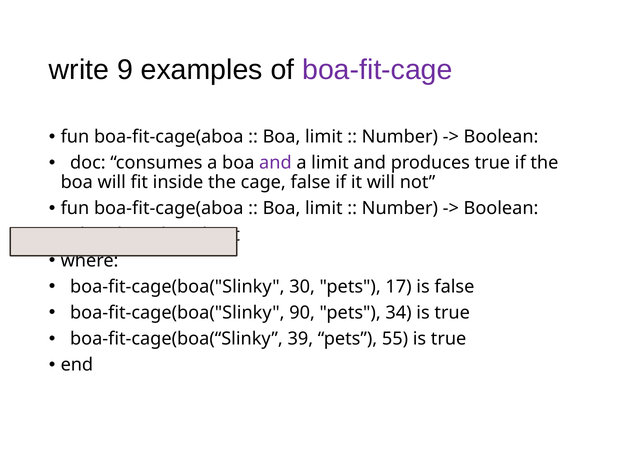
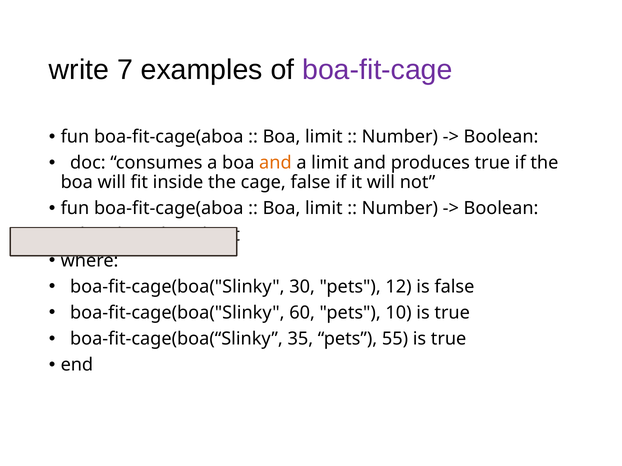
9: 9 -> 7 (125, 70)
and colour: purple -> orange (275, 163)
17: 17 -> 12 (399, 287)
90: 90 -> 60 (302, 313)
34: 34 -> 10 (399, 313)
39: 39 -> 35 (300, 339)
